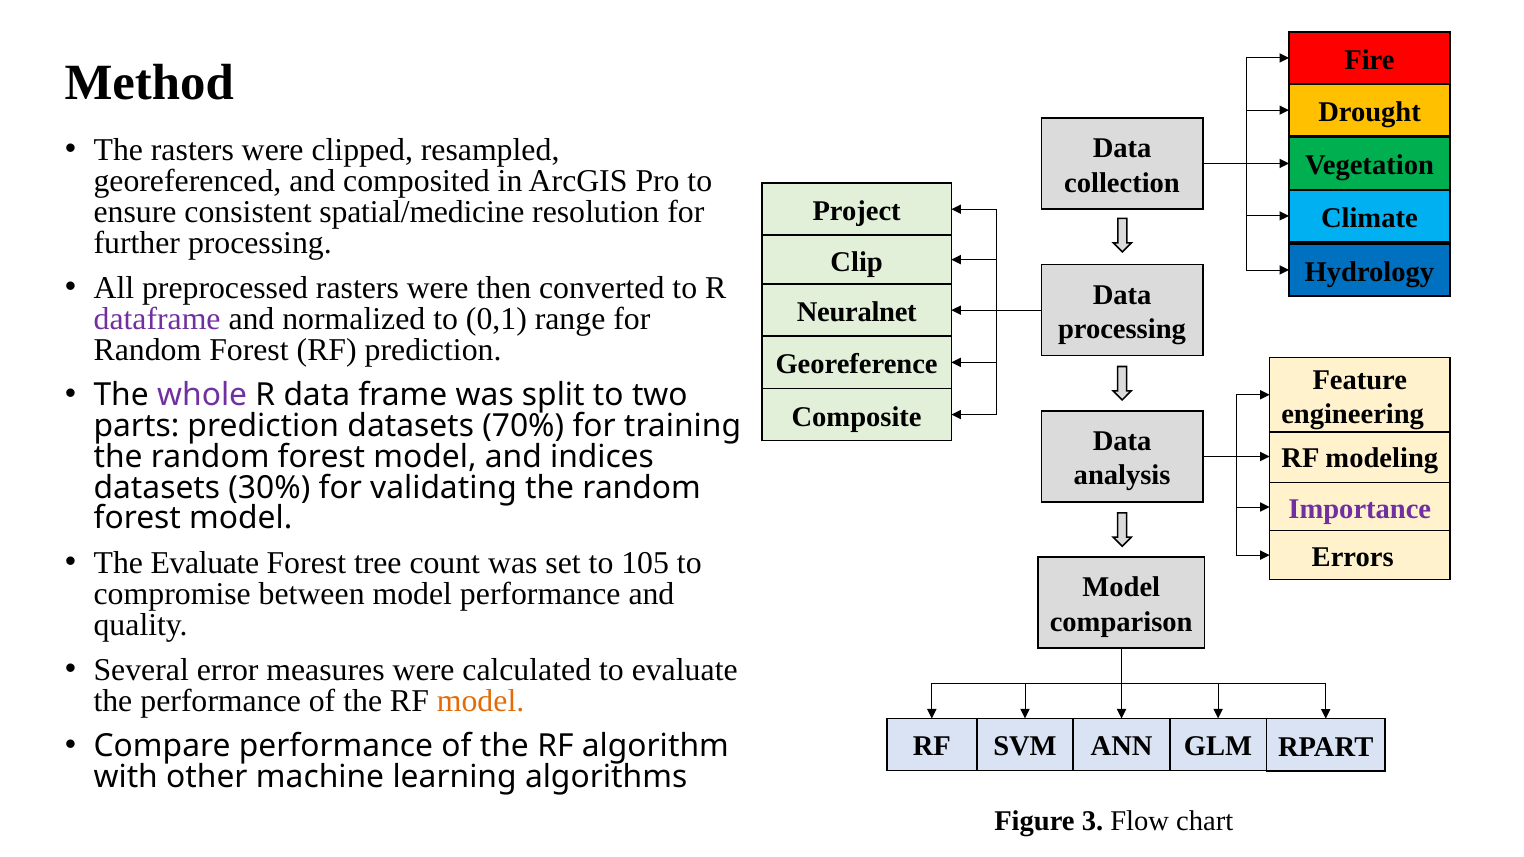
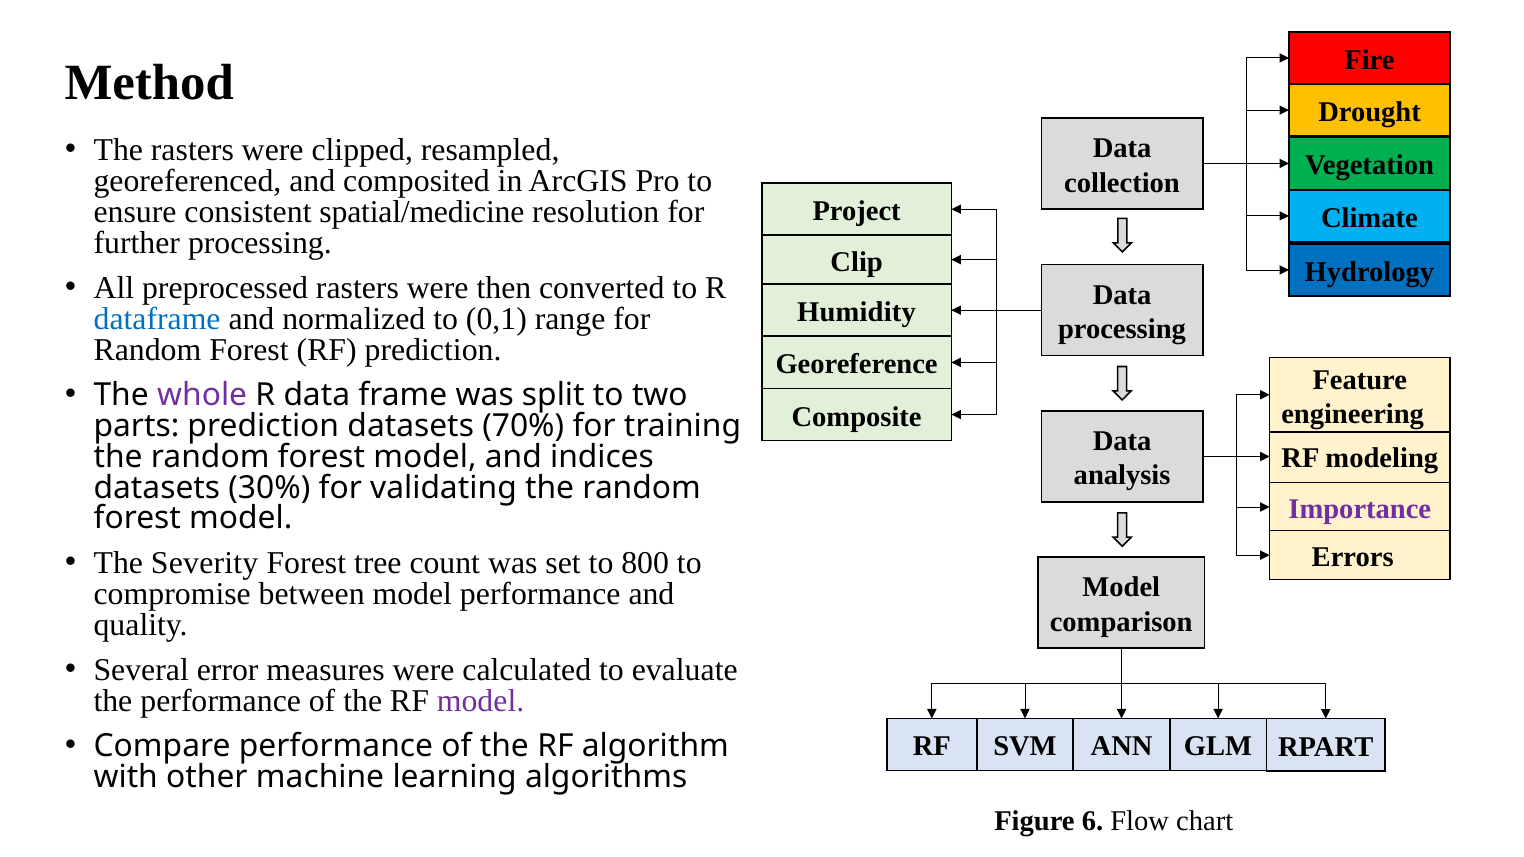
Neuralnet: Neuralnet -> Humidity (857, 312)
dataframe colour: purple -> blue (157, 319)
The Evaluate: Evaluate -> Severity (205, 564)
105: 105 -> 800 (645, 564)
model colour: orange -> purple (481, 701)
3: 3 -> 6 (1092, 822)
